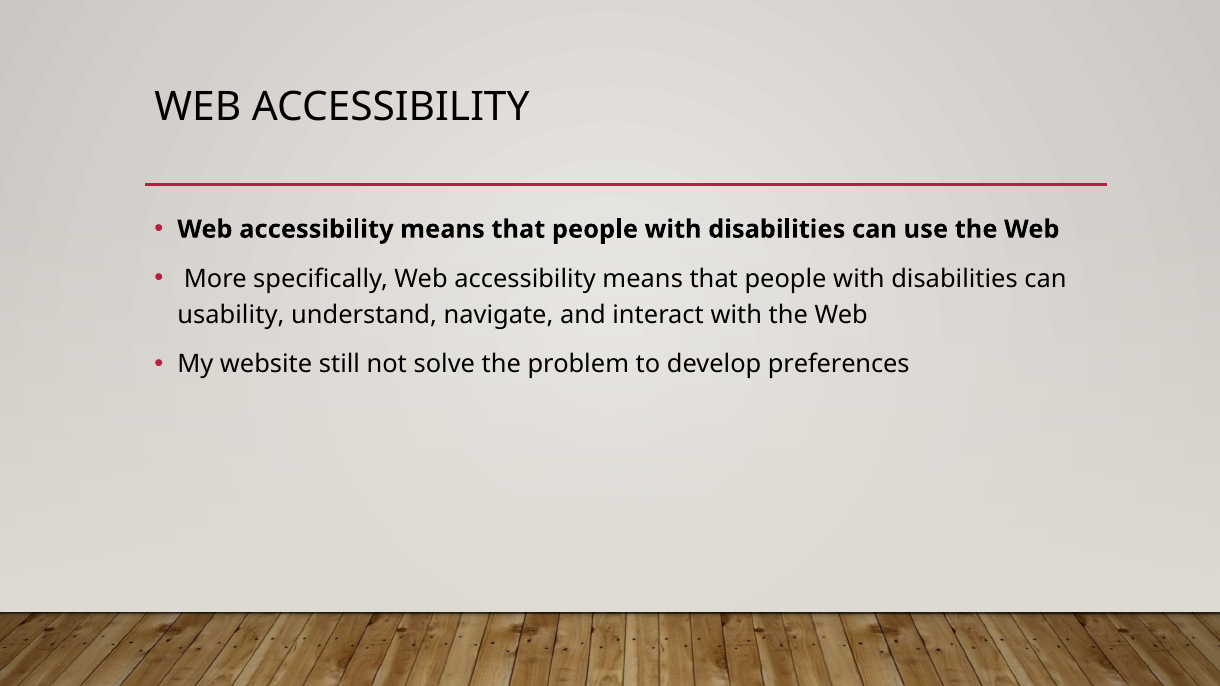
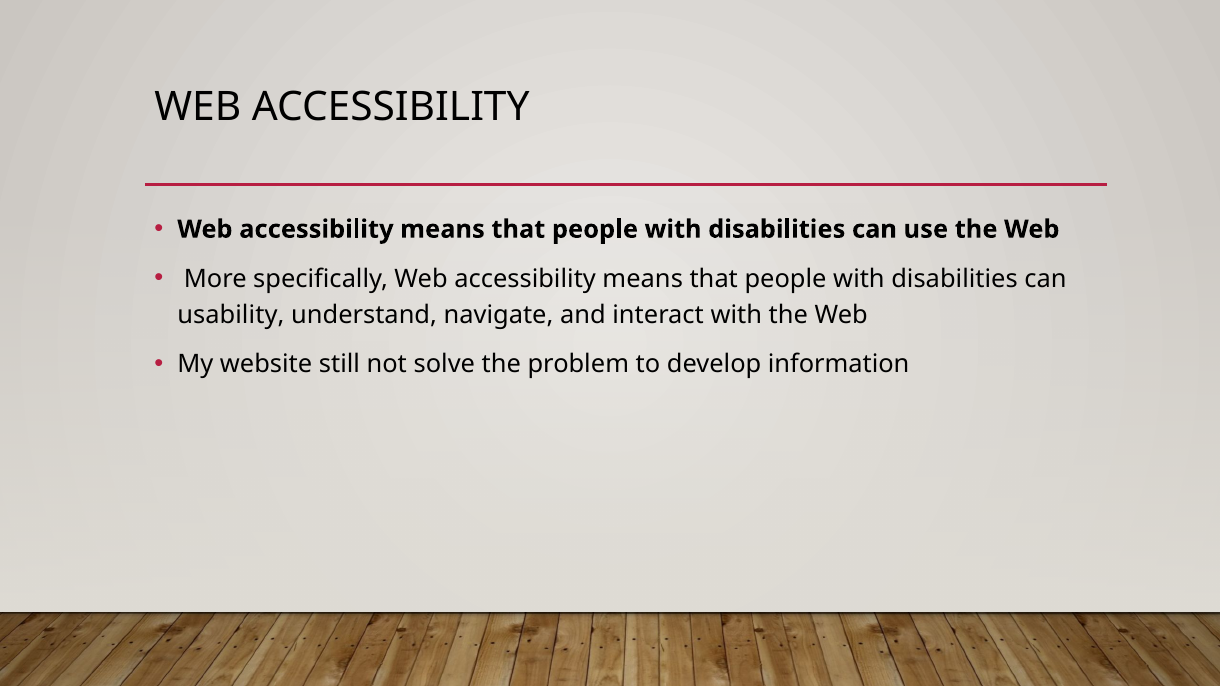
preferences: preferences -> information (839, 365)
